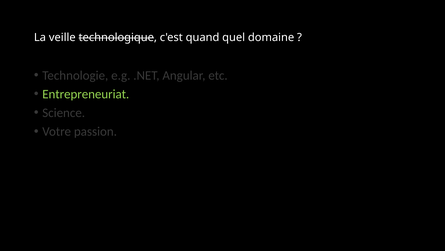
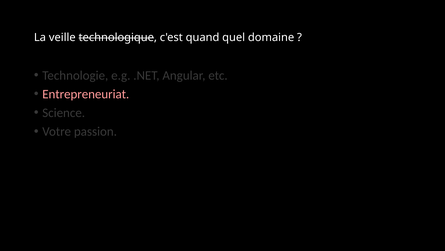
Entrepreneuriat colour: light green -> pink (86, 94)
